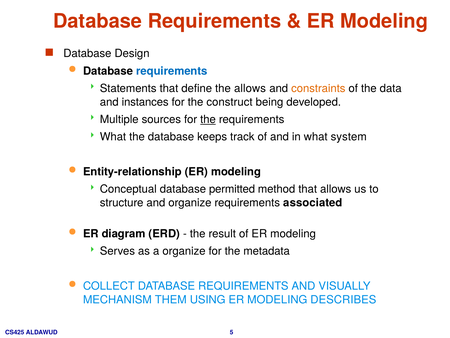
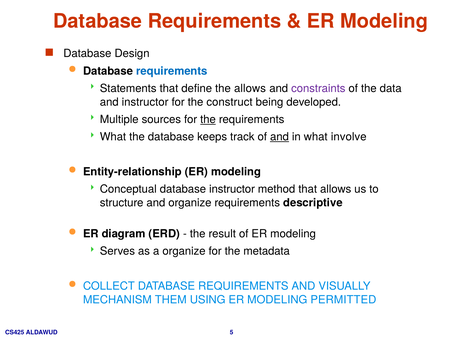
constraints colour: orange -> purple (318, 88)
and instances: instances -> instructor (145, 102)
and underline: none -> present (279, 137)
system: system -> involve (349, 137)
database permitted: permitted -> instructor (232, 189)
associated: associated -> descriptive (313, 202)
DESCRIBES: DESCRIBES -> PERMITTED (343, 299)
